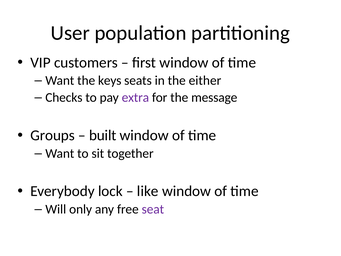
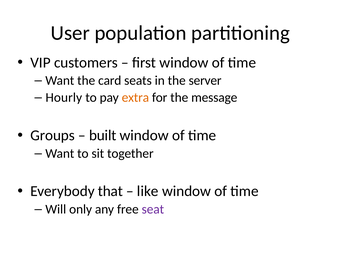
keys: keys -> card (110, 80)
either: either -> server (205, 80)
Checks: Checks -> Hourly (64, 97)
extra colour: purple -> orange (135, 97)
lock: lock -> that (110, 191)
